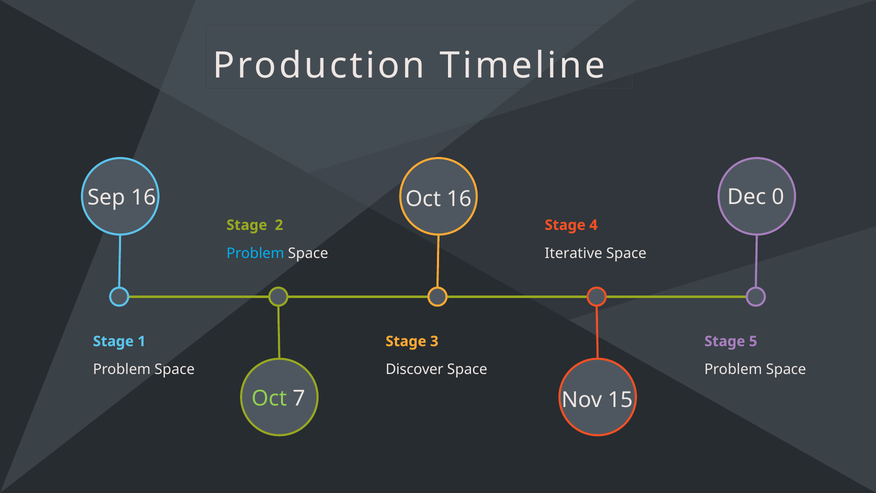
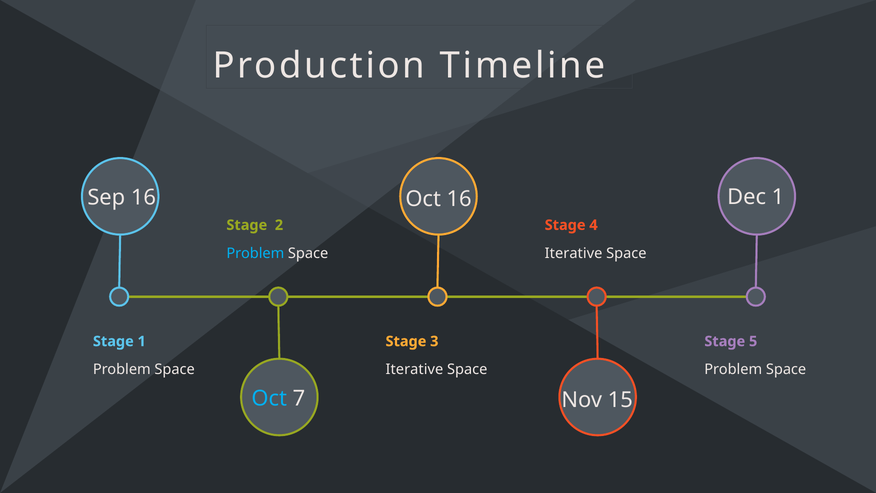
Dec 0: 0 -> 1 (778, 197)
Discover: Discover -> Iterative (414, 369)
Oct colour: light green -> light blue (269, 398)
